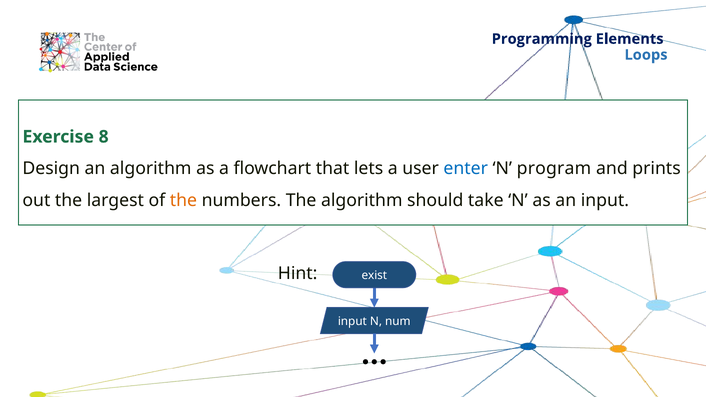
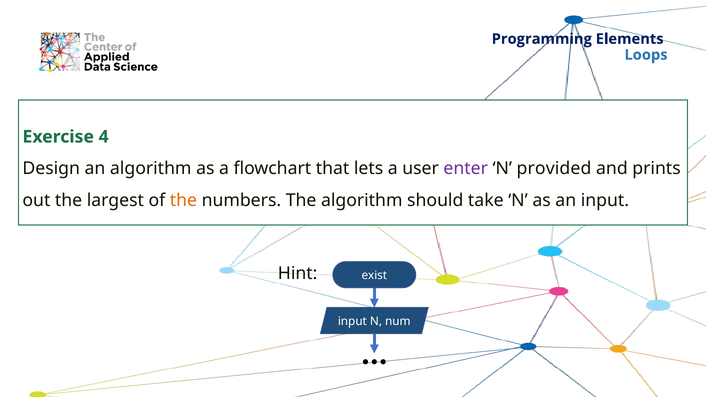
8: 8 -> 4 (104, 137)
enter colour: blue -> purple (466, 169)
program: program -> provided (554, 169)
